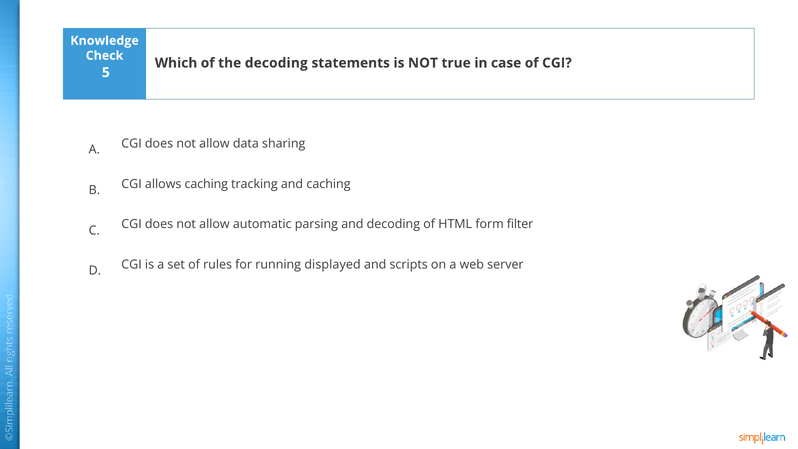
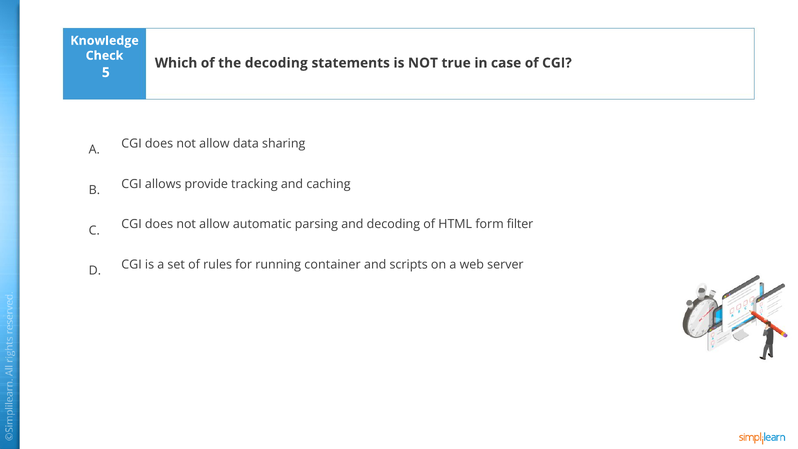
allows caching: caching -> provide (206, 184)
displayed: displayed -> container (333, 264)
